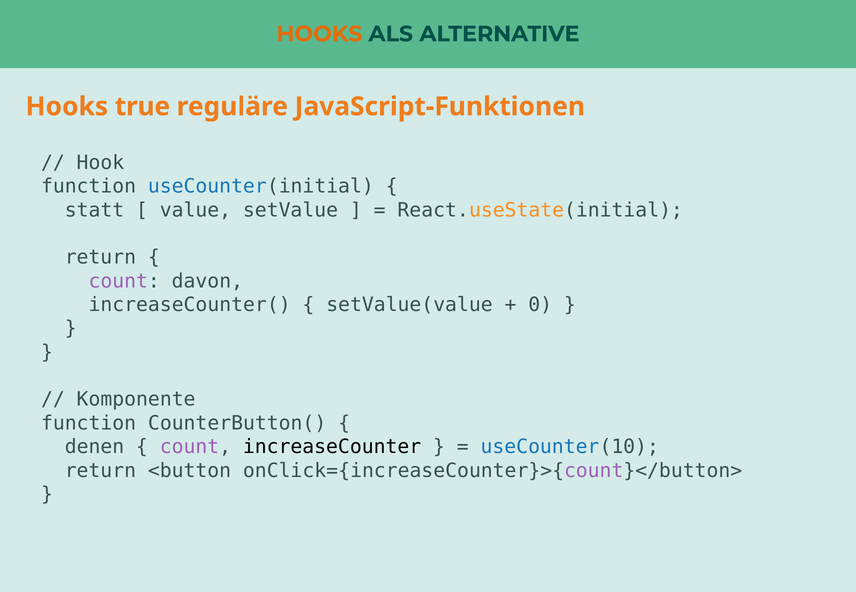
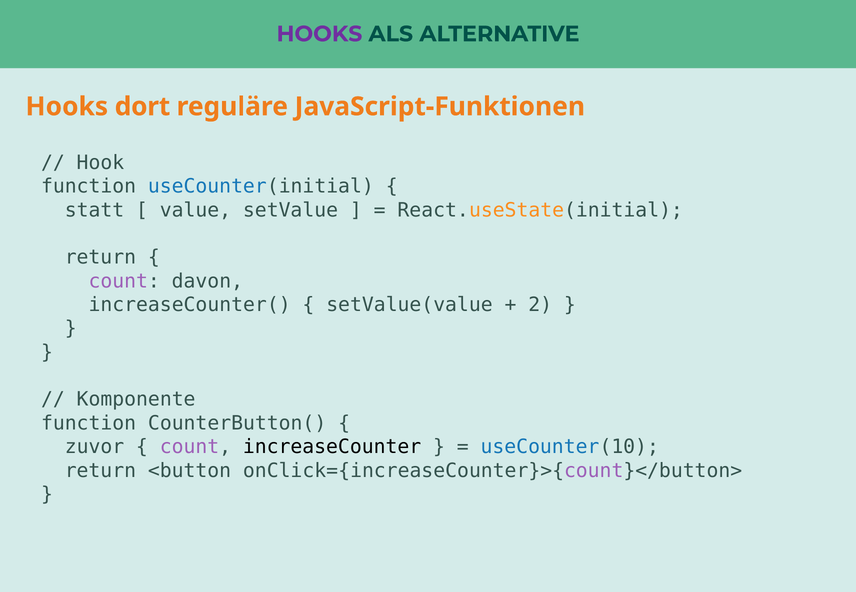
HOOKS colour: orange -> purple (319, 34)
true: true -> dort (142, 107)
0: 0 -> 2 (540, 305)
denen: denen -> zuvor (94, 447)
